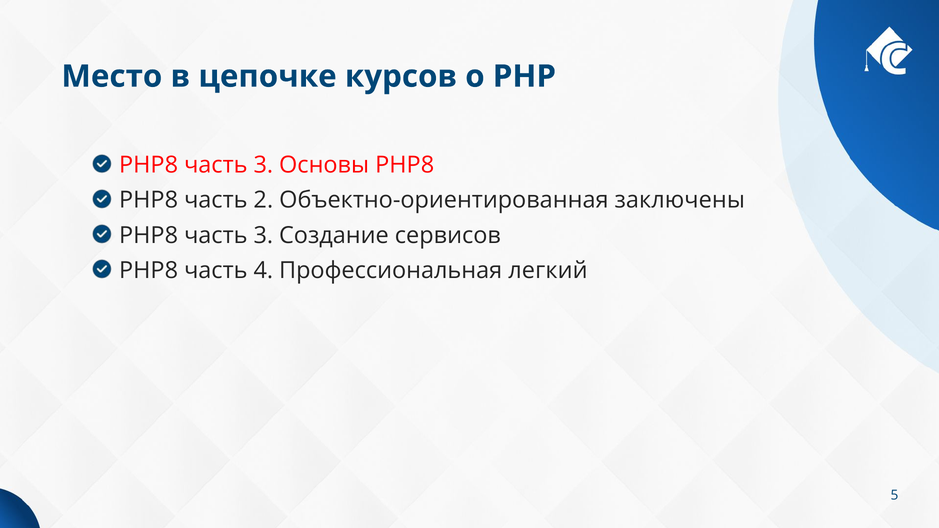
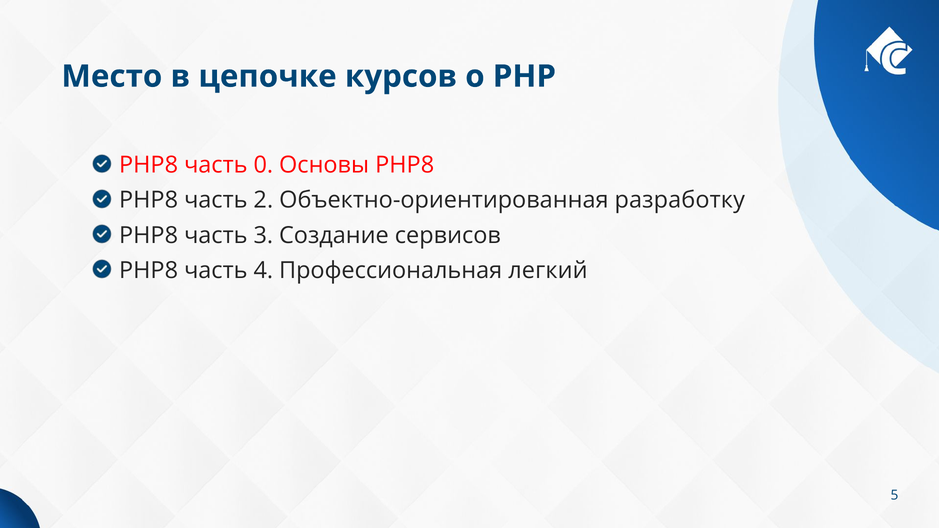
3: 3 -> 0 (263, 165)
заключены: заключены -> разработку (680, 200)
